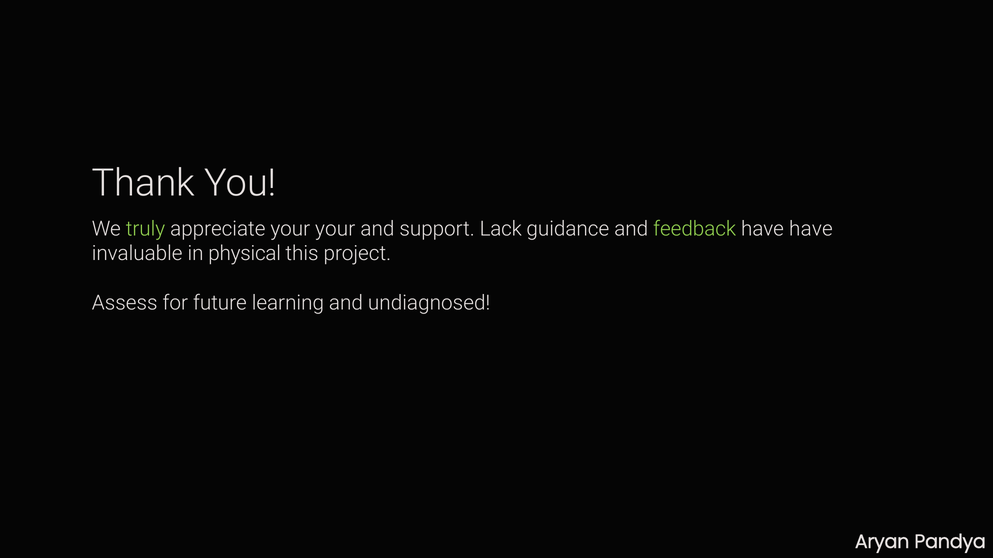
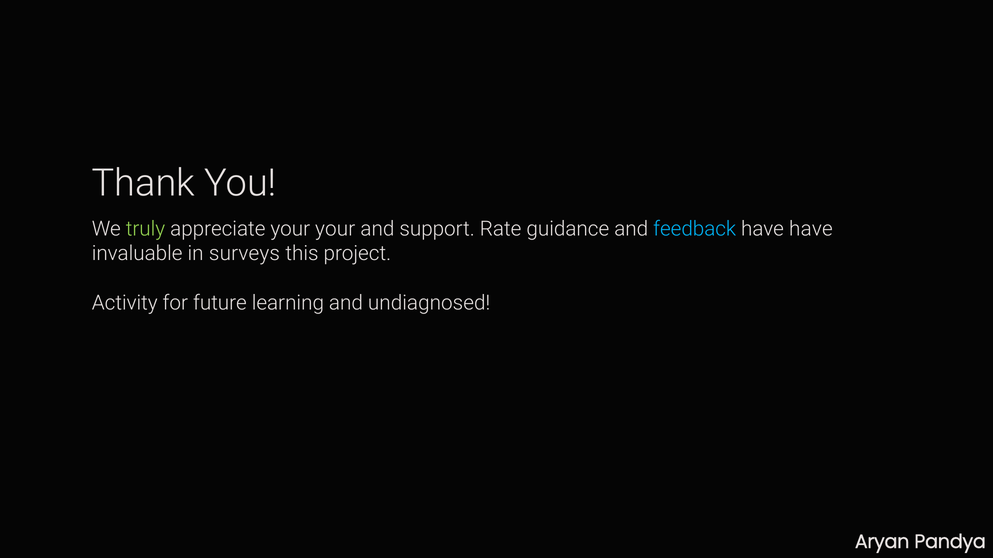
Lack: Lack -> Rate (501, 229)
feedback colour: light green -> light blue (695, 229)
physical: physical -> surveys (244, 254)
Assess: Assess -> Activity (125, 303)
